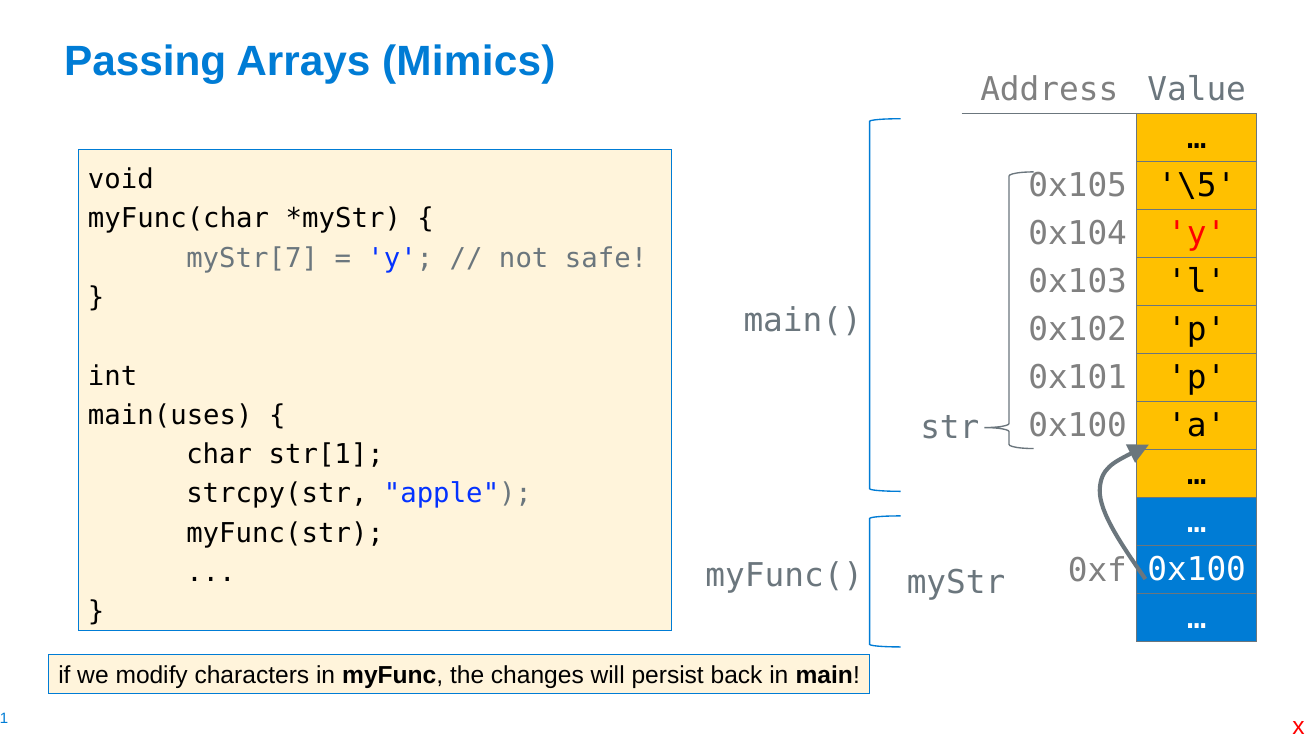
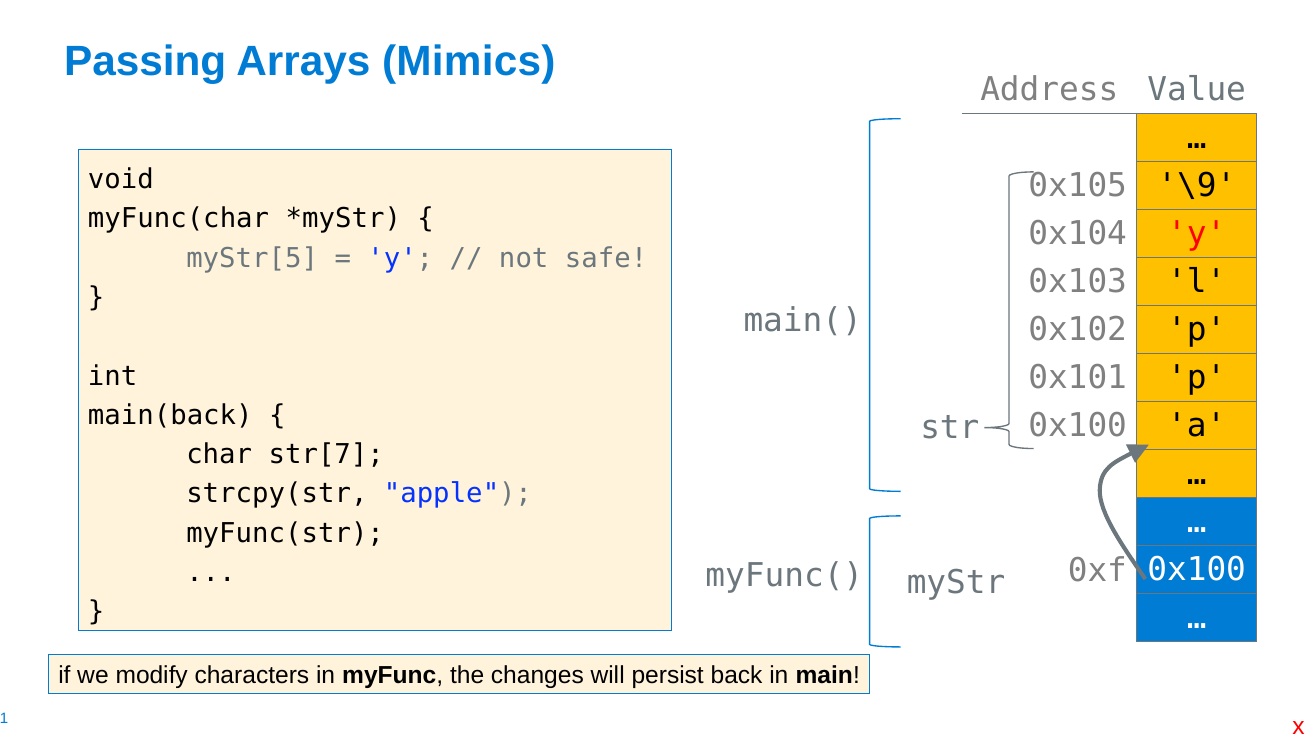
\5: \5 -> \9 (1197, 186)
myStr[7: myStr[7 -> myStr[5 (252, 258)
main(uses: main(uses -> main(back (170, 416)
str[1: str[1 -> str[7 (326, 455)
